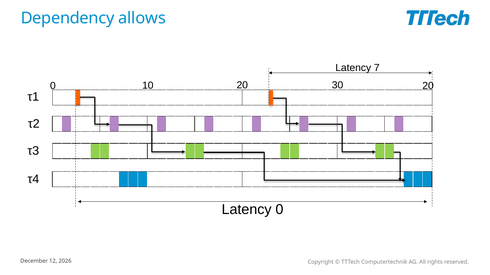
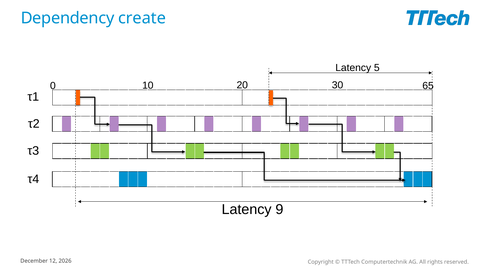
allows: allows -> create (142, 18)
7: 7 -> 5 (377, 68)
30 20: 20 -> 65 (428, 86)
Latency 0: 0 -> 9 (279, 210)
